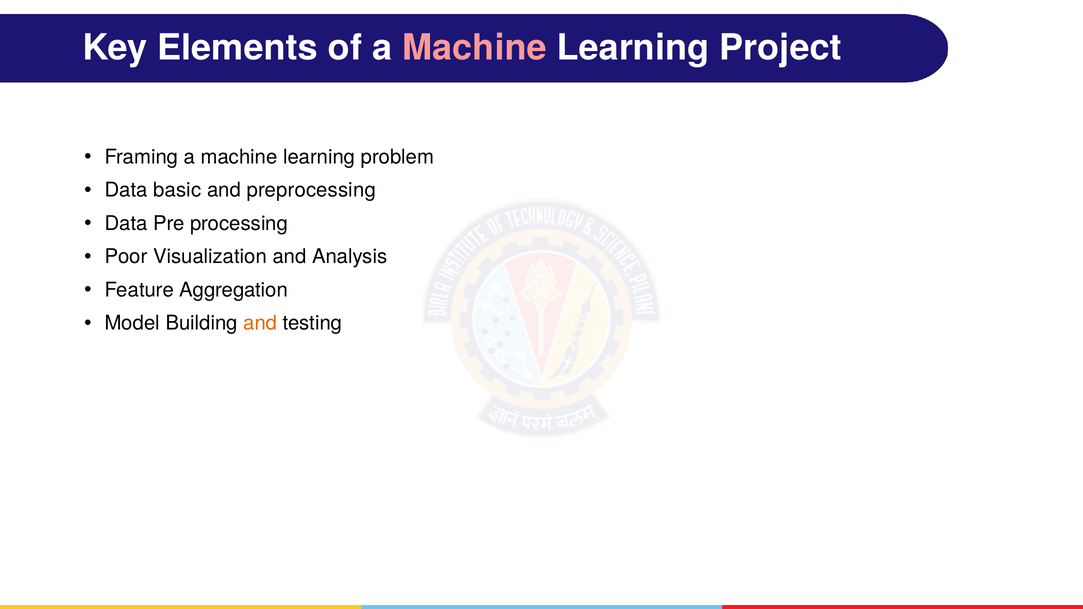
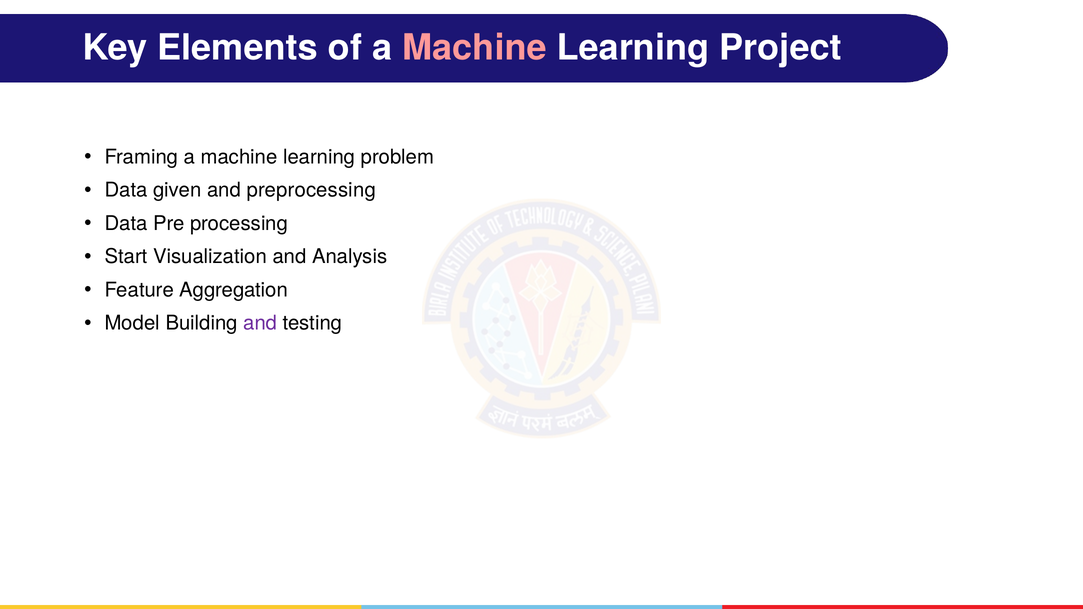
basic: basic -> given (177, 190)
Poor: Poor -> Start (126, 257)
and colour: orange -> purple (260, 323)
